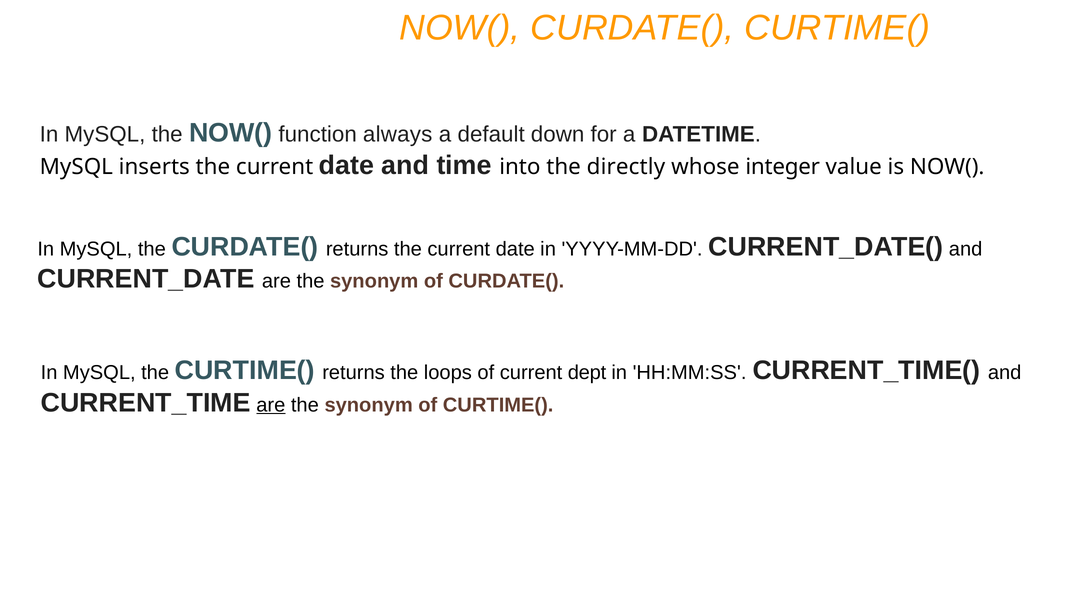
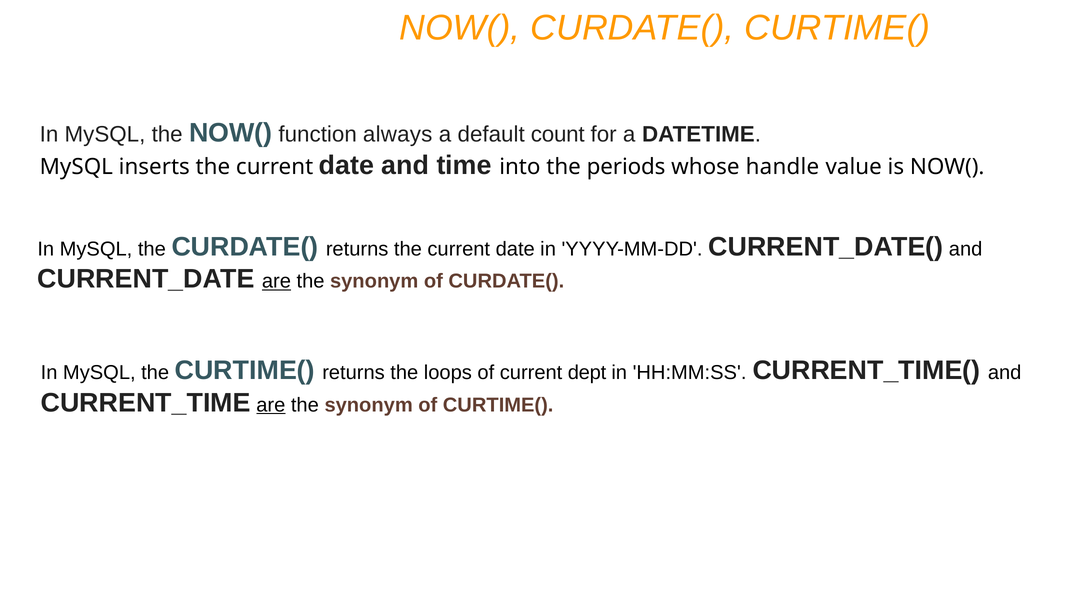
down: down -> count (558, 135)
directly: directly -> periods (626, 167)
integer: integer -> handle (782, 167)
are underline: none -> present (276, 282)
